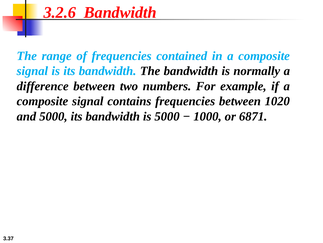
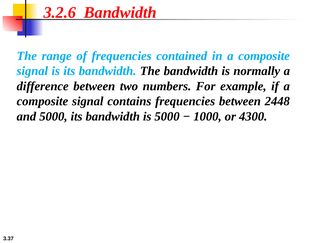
1020: 1020 -> 2448 (277, 101)
6871: 6871 -> 4300 (253, 116)
